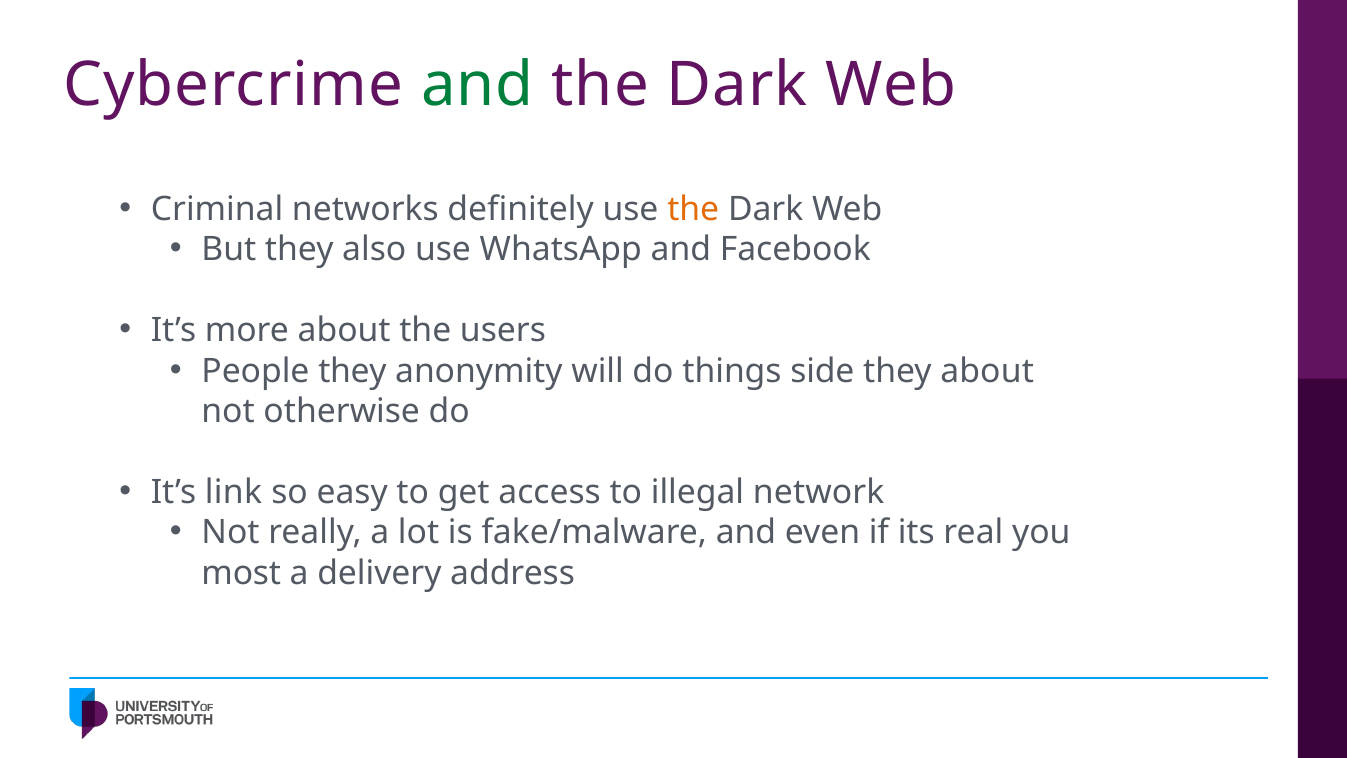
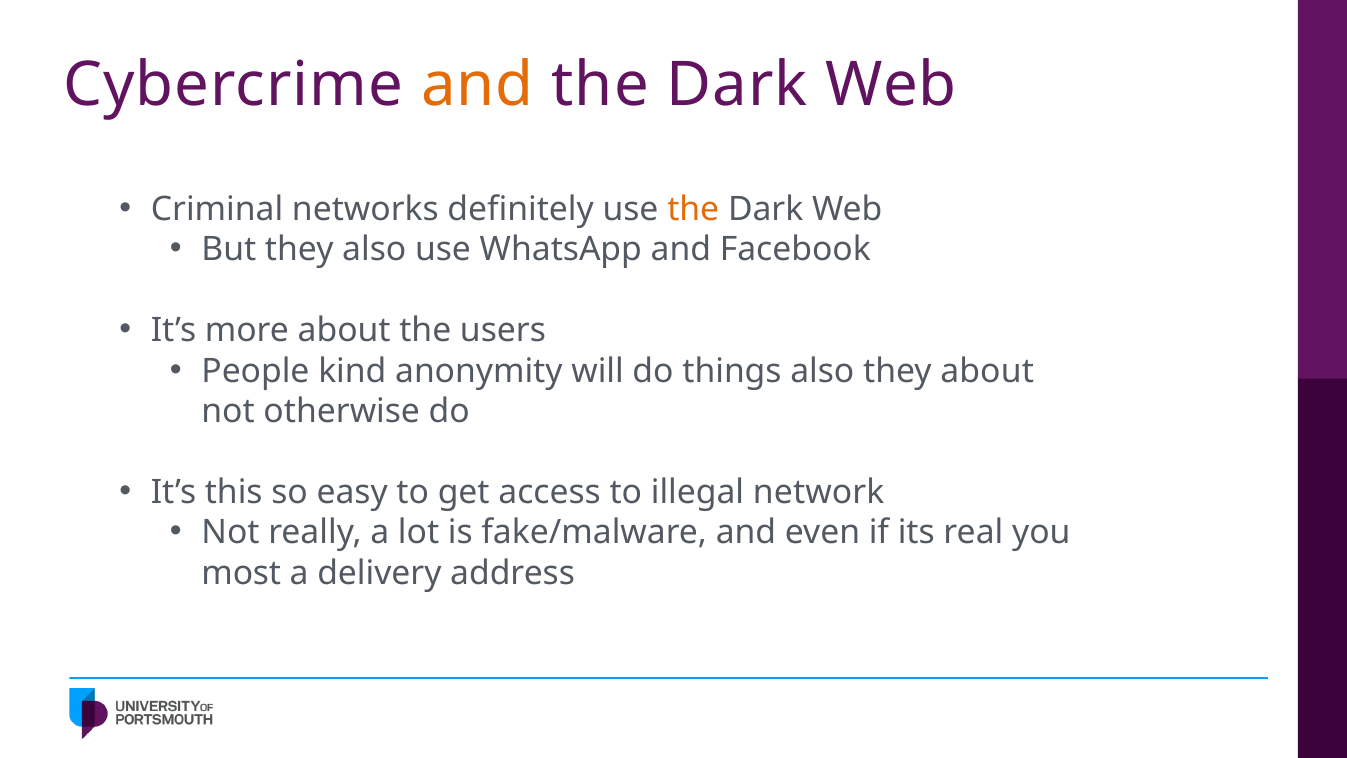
and colour: green -> orange (477, 85)
People they: they -> kind (352, 371)
things side: side -> also (822, 371)
link: link -> this (234, 492)
